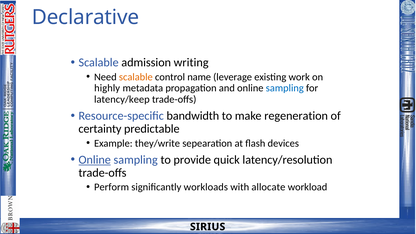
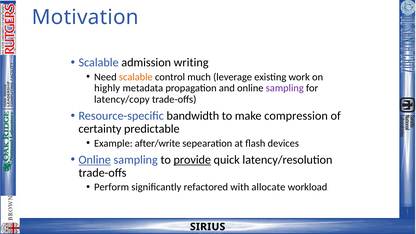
Declarative: Declarative -> Motivation (85, 17)
name: name -> much (199, 77)
sampling colour: blue -> purple (285, 88)
latency/keep: latency/keep -> latency/copy (122, 99)
regeneration: regeneration -> compression (296, 116)
they/write: they/write -> after/write (157, 143)
provide underline: none -> present (192, 160)
workloads: workloads -> refactored (206, 187)
